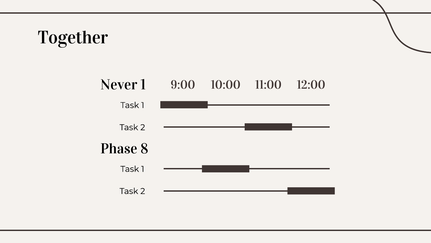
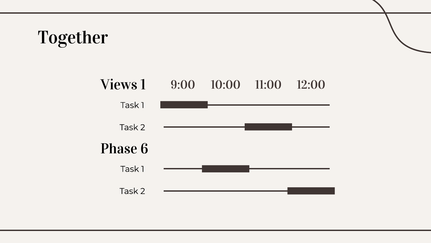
Never: Never -> Views (119, 85)
8: 8 -> 6 (144, 148)
